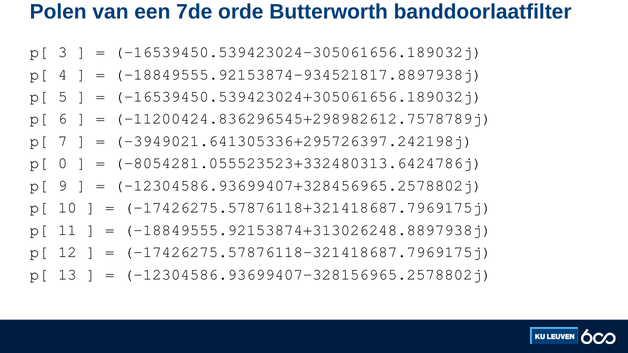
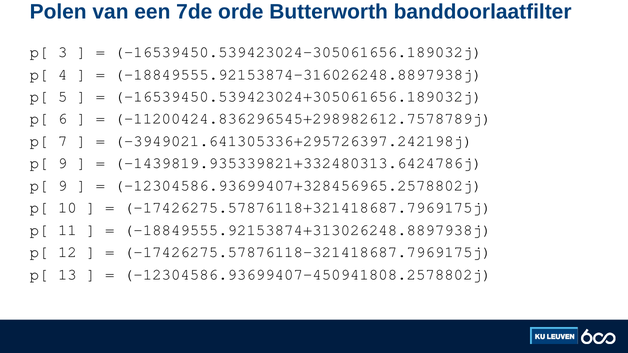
-18849555.92153874-934521817.8897938j: -18849555.92153874-934521817.8897938j -> -18849555.92153874-316026248.8897938j (298, 74)
0: 0 -> 9 (63, 163)
-8054281.055523523+332480313.6424786j: -8054281.055523523+332480313.6424786j -> -1439819.935339821+332480313.6424786j (298, 163)
-12304586.93699407-328156965.2578802j: -12304586.93699407-328156965.2578802j -> -12304586.93699407-450941808.2578802j (308, 275)
